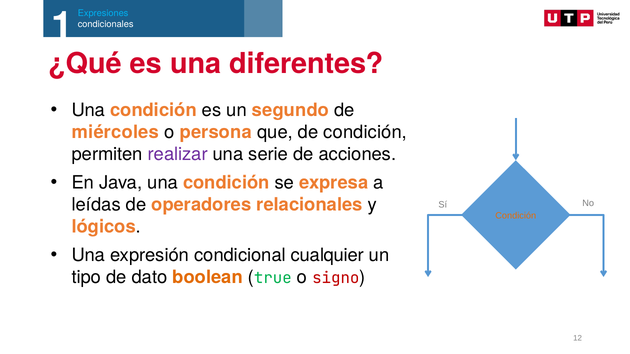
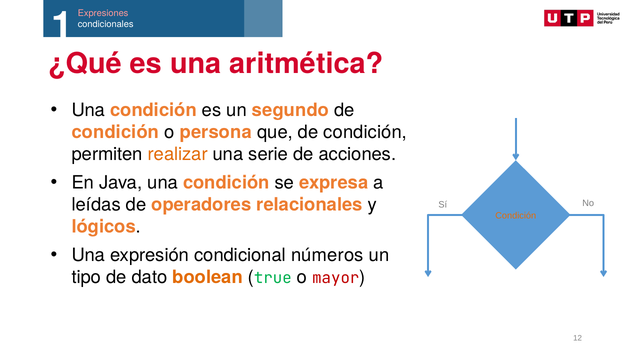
Expresiones colour: light blue -> pink (103, 13)
diferentes: diferentes -> aritmética (306, 64)
miércoles: miércoles -> condición (115, 132)
realizar colour: purple -> orange (178, 154)
cualquier: cualquier -> números (327, 256)
signo: signo -> mayor (336, 279)
